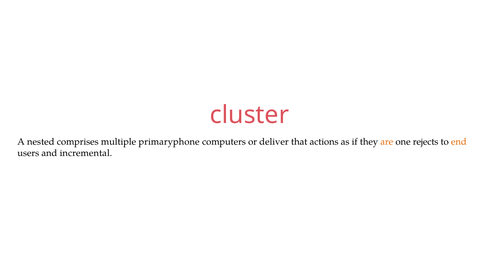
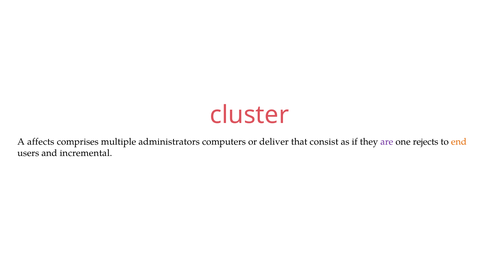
nested: nested -> affects (41, 142)
primaryphone: primaryphone -> administrators (169, 142)
actions: actions -> consist (324, 142)
are colour: orange -> purple (387, 142)
